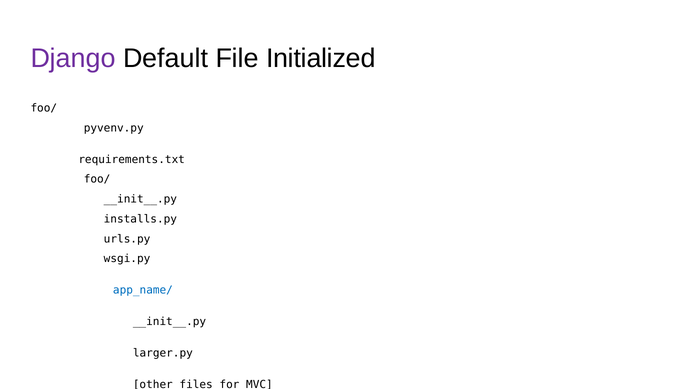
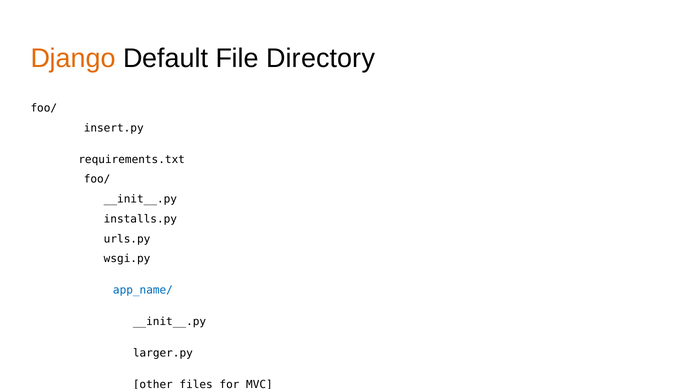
Django colour: purple -> orange (73, 59)
Initialized: Initialized -> Directory (321, 59)
pyvenv.py: pyvenv.py -> insert.py (114, 128)
